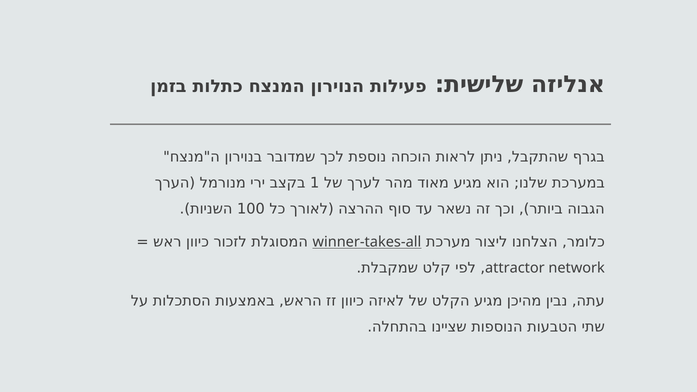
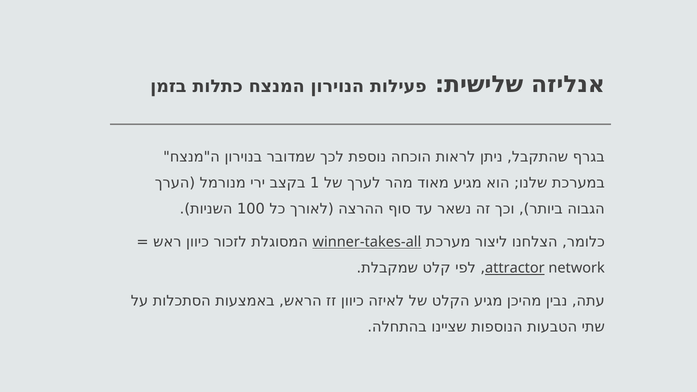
attractor underline: none -> present (515, 268)
